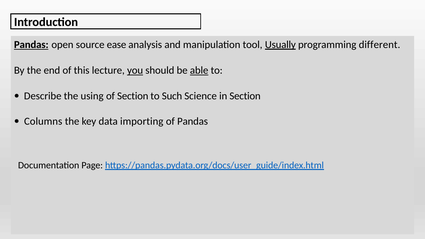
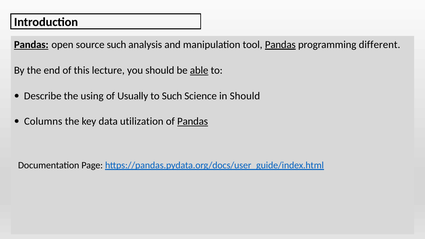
source ease: ease -> such (117, 45)
tool Usually: Usually -> Pandas (280, 45)
you underline: present -> none (135, 70)
of Section: Section -> Usually (133, 96)
in Section: Section -> Should (245, 96)
importing: importing -> utilization (142, 121)
Pandas underline: none -> present (193, 121)
